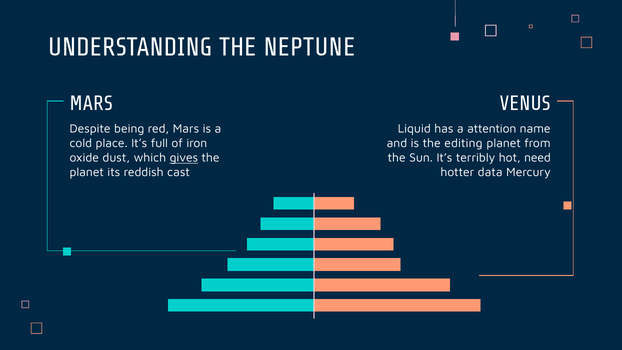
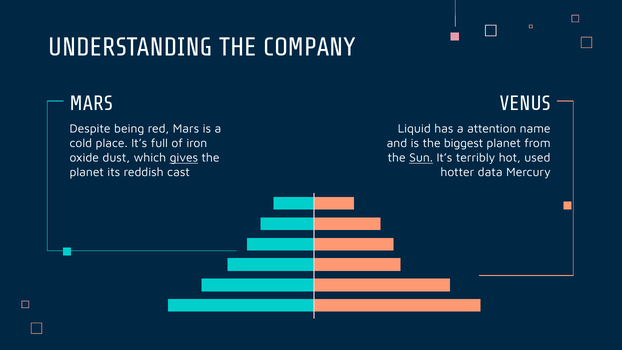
NEPTUNE: NEPTUNE -> COMPANY (310, 47)
editing: editing -> biggest (464, 143)
Sun underline: none -> present (421, 158)
need: need -> used (537, 158)
